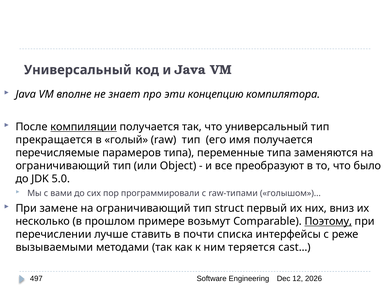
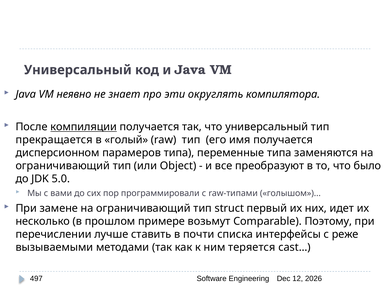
вполне: вполне -> неявно (74, 94)
концепцию: концепцию -> округлять (216, 94)
перечисляемые: перечисляемые -> дисперсионном (58, 153)
вниз: вниз -> идет (342, 208)
Поэтому underline: present -> none (328, 221)
